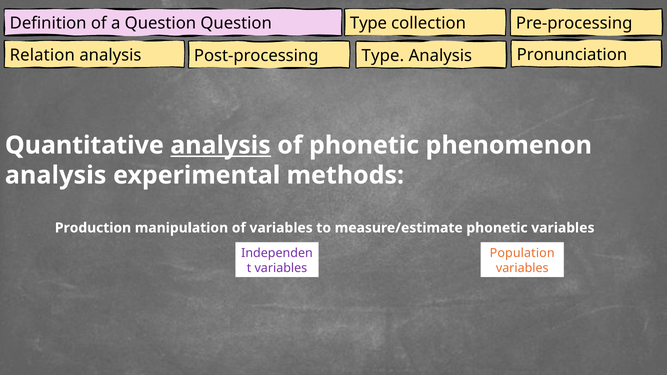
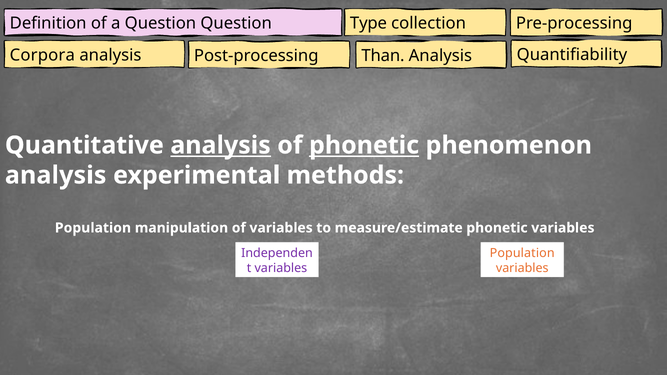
Relation: Relation -> Corpora (42, 55)
Post-processing Type: Type -> Than (383, 56)
Pronunciation: Pronunciation -> Quantifiability (572, 55)
phonetic underline: none -> present (364, 145)
Production: Production -> Population (93, 228)
